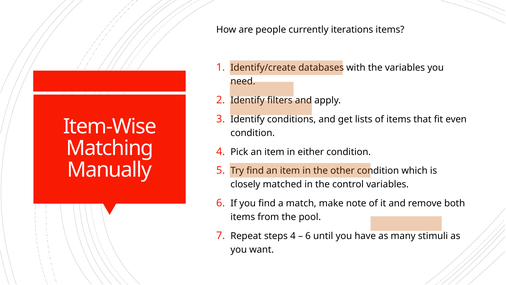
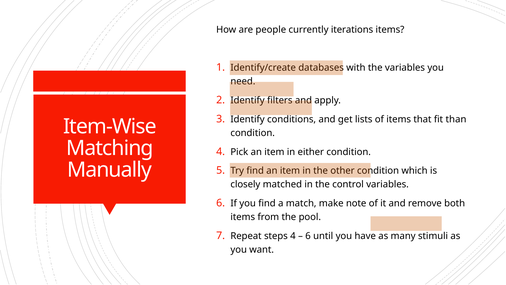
even: even -> than (456, 119)
